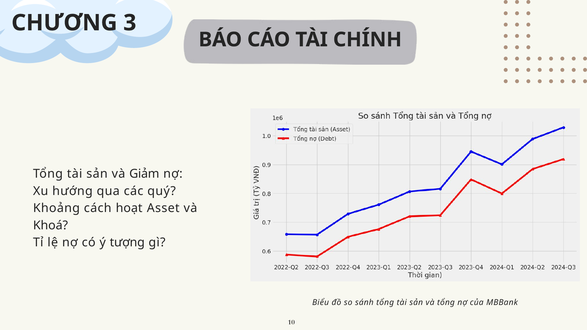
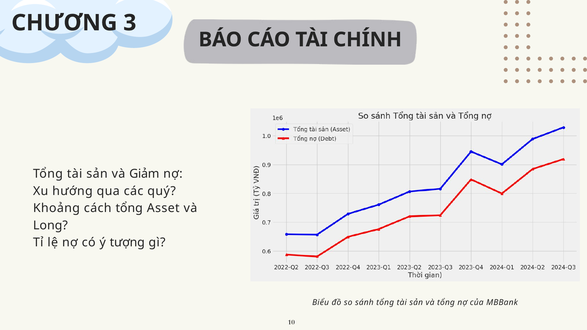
cách hoạt: hoạt -> tổng (129, 208)
Khoá: Khoá -> Long (50, 226)
